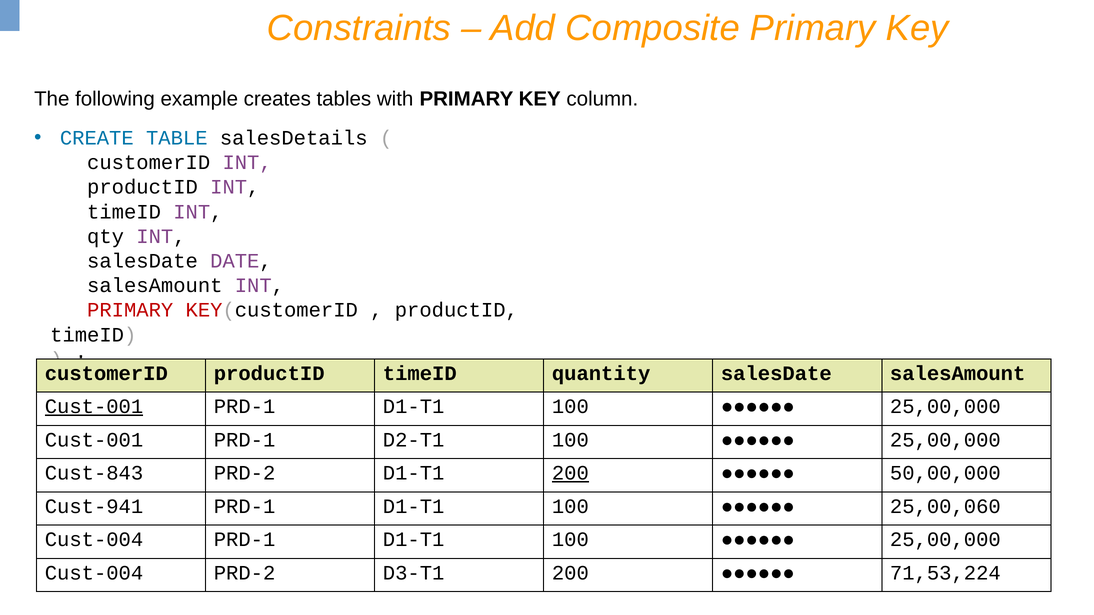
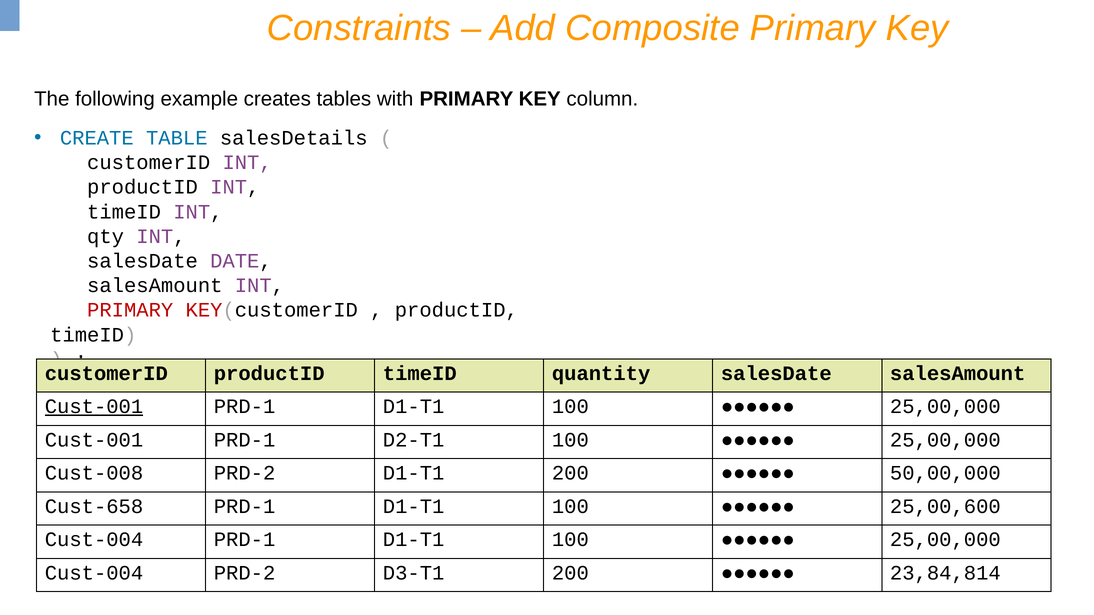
Cust-843: Cust-843 -> Cust-008 (94, 473)
200 underline: present -> none (570, 473)
Cust-941: Cust-941 -> Cust-658 (94, 507)
25,00,060: 25,00,060 -> 25,00,600 (945, 507)
71,53,224: 71,53,224 -> 23,84,814 (945, 573)
